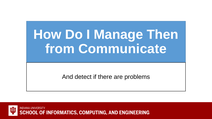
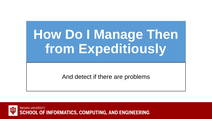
Communicate: Communicate -> Expeditiously (122, 49)
